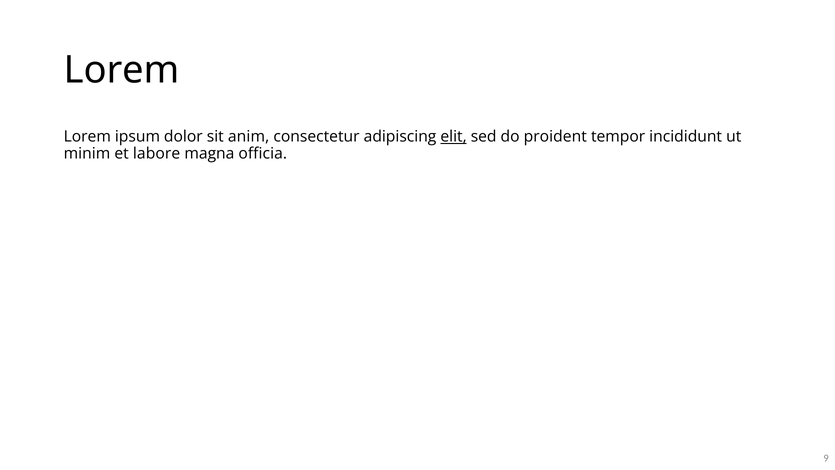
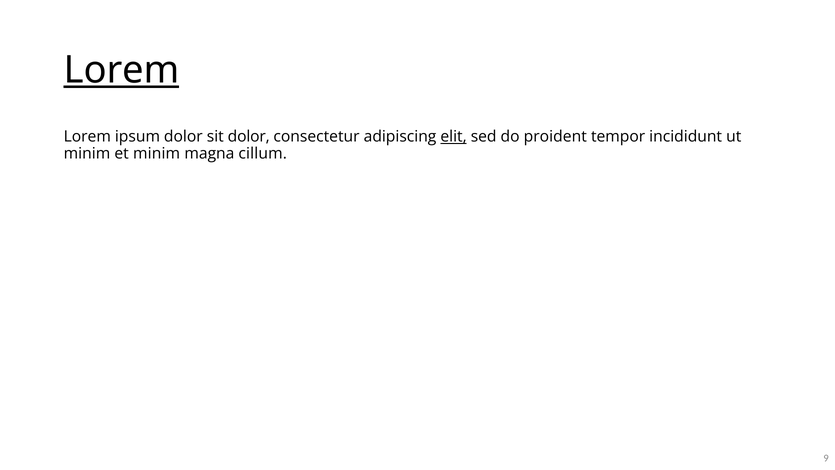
Lorem underline: none -> present (122, 70)
sit anim: anim -> dolor (249, 137)
et labore: labore -> minim (157, 153)
officia: officia -> cillum (263, 153)
